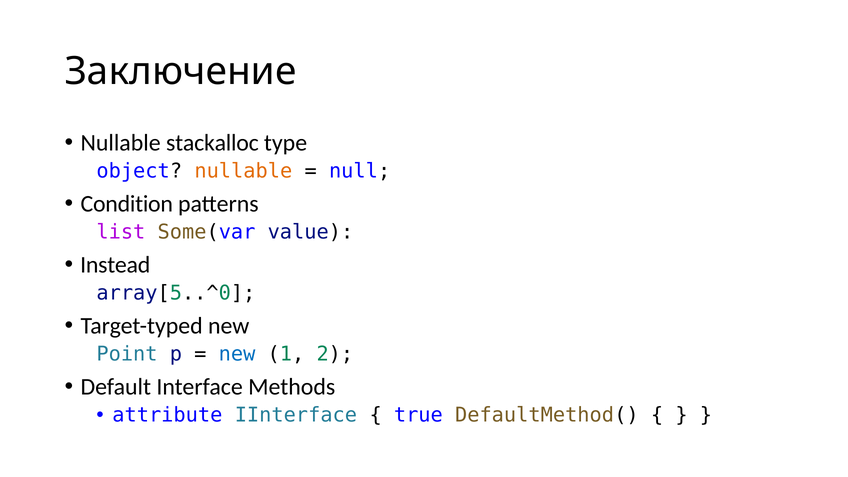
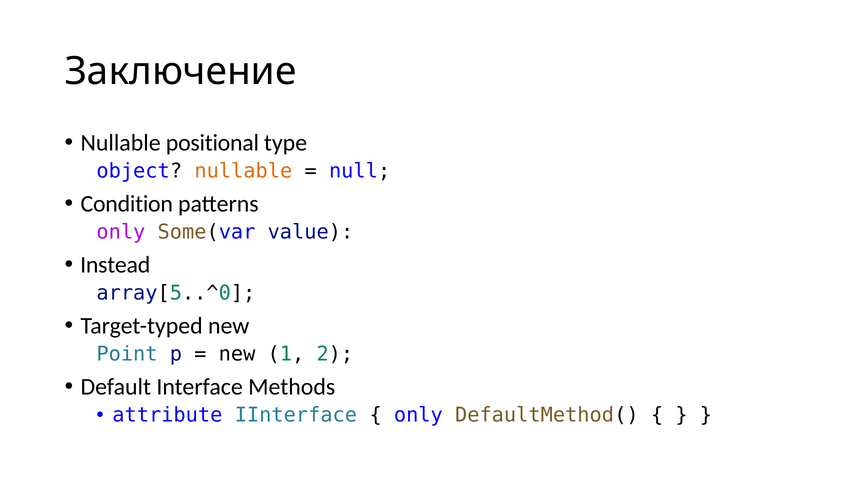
stackalloc: stackalloc -> positional (212, 143)
list: list -> only (121, 232)
new colour: blue -> black (237, 354)
true: true -> only (418, 415)
